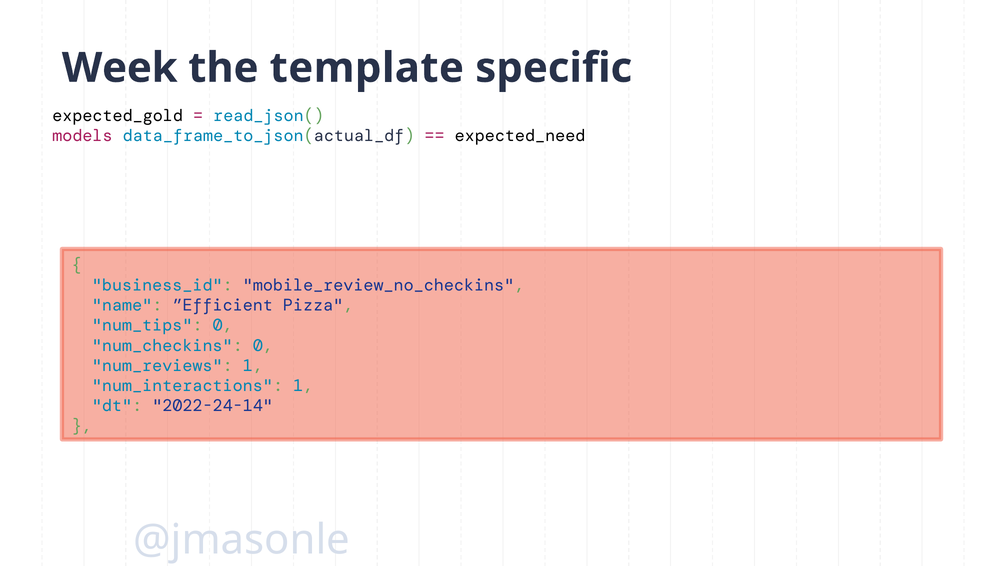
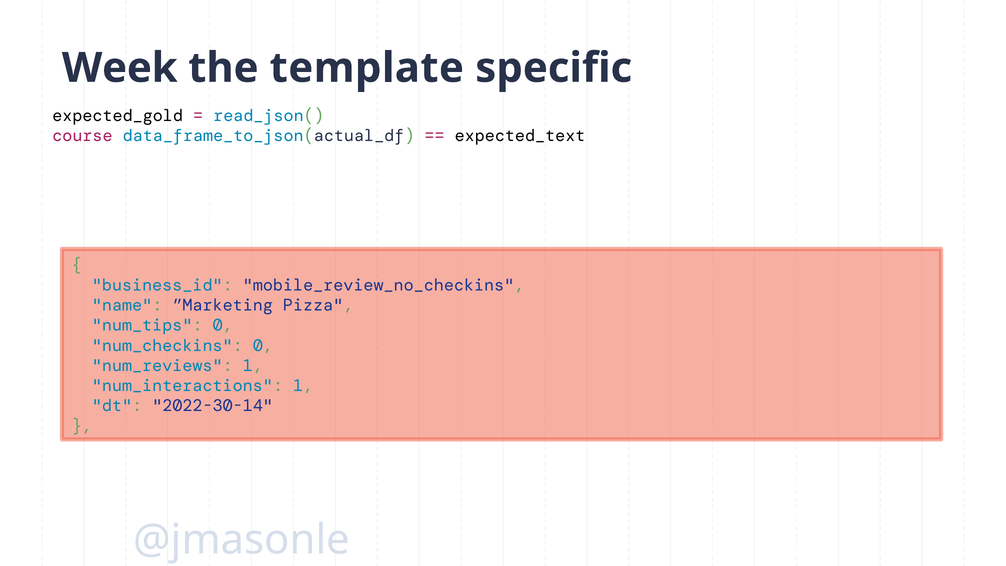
models: models -> course (82, 136)
expected_need: expected_need -> expected_text (520, 136)
”Efficient: ”Efficient -> ”Marketing (223, 305)
2022-24-14: 2022-24-14 -> 2022-30-14 (213, 406)
